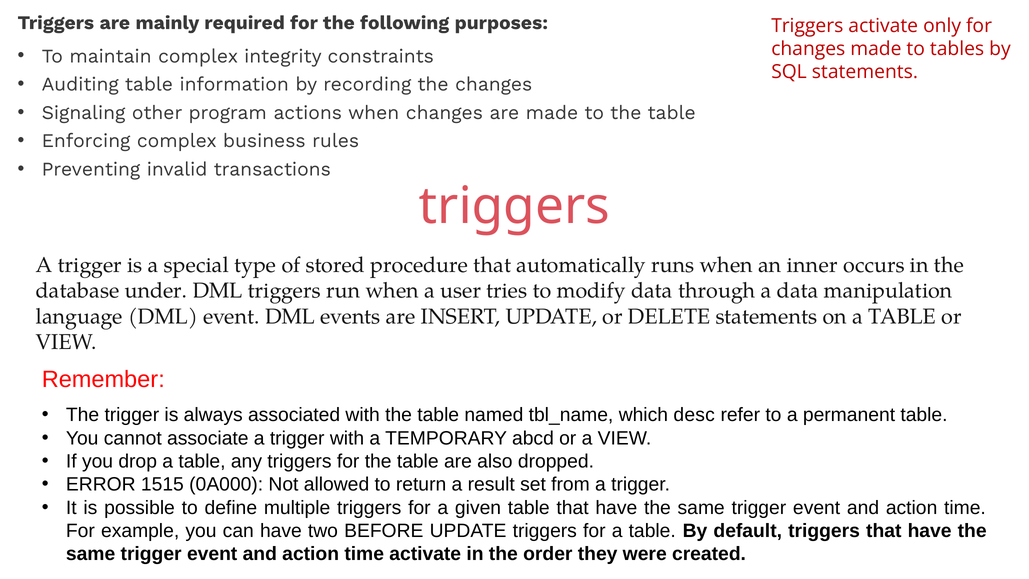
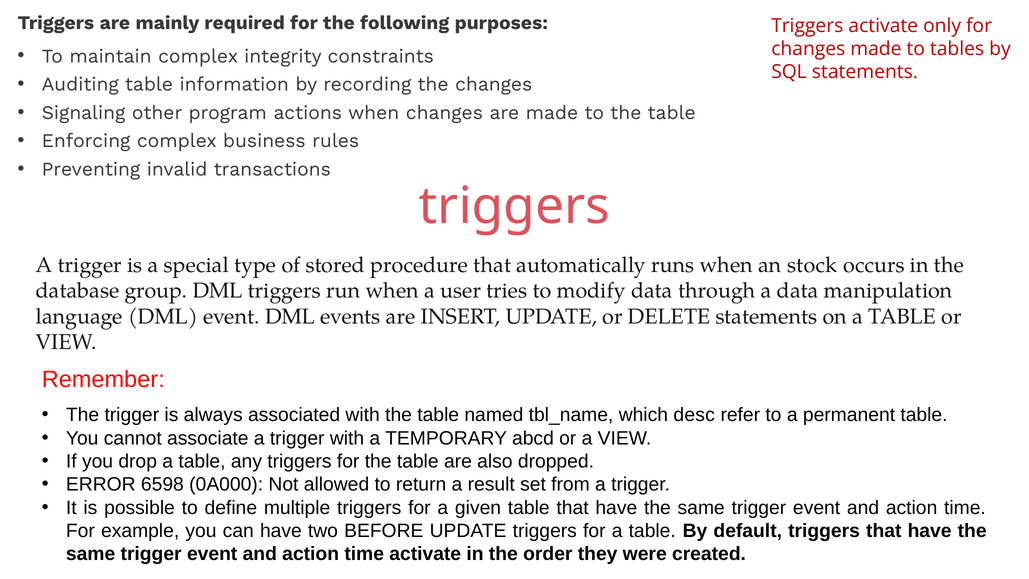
inner: inner -> stock (812, 265)
under: under -> group (156, 291)
1515: 1515 -> 6598 (162, 484)
